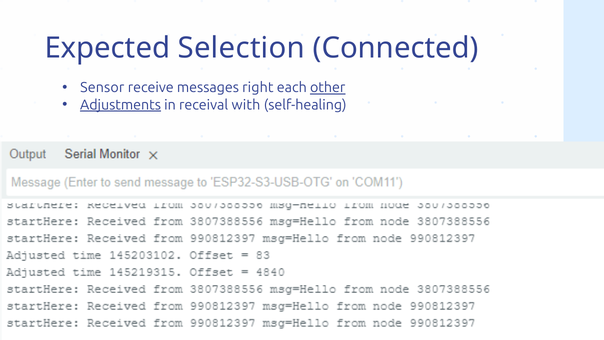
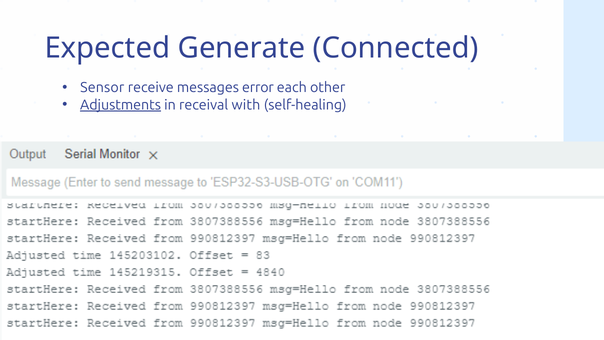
Selection: Selection -> Generate (242, 48)
right: right -> error (258, 88)
other underline: present -> none (328, 88)
